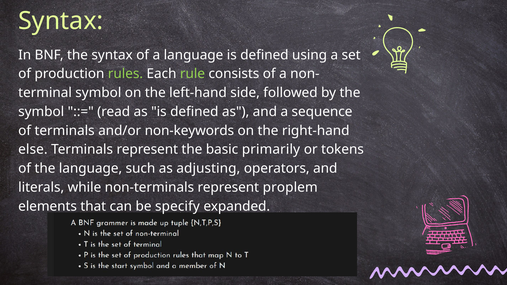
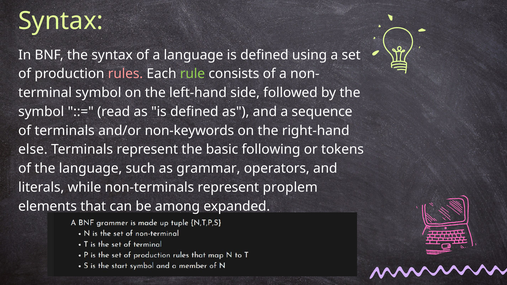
rules colour: light green -> pink (125, 74)
primarily: primarily -> following (271, 150)
adjusting: adjusting -> grammar (208, 169)
specify: specify -> among (177, 206)
